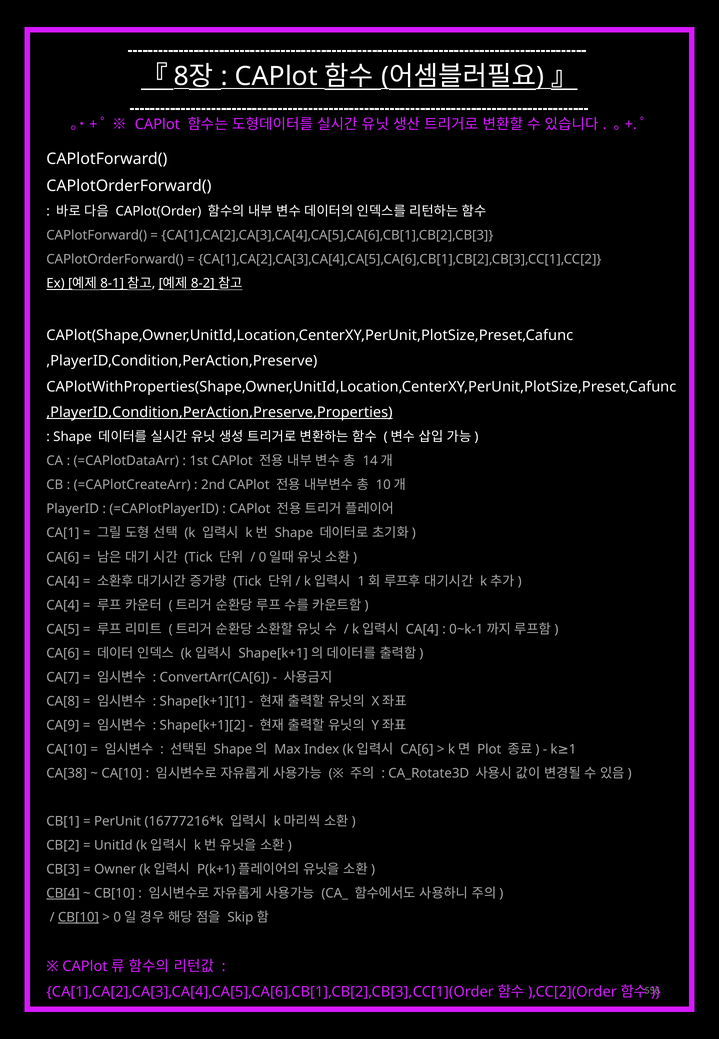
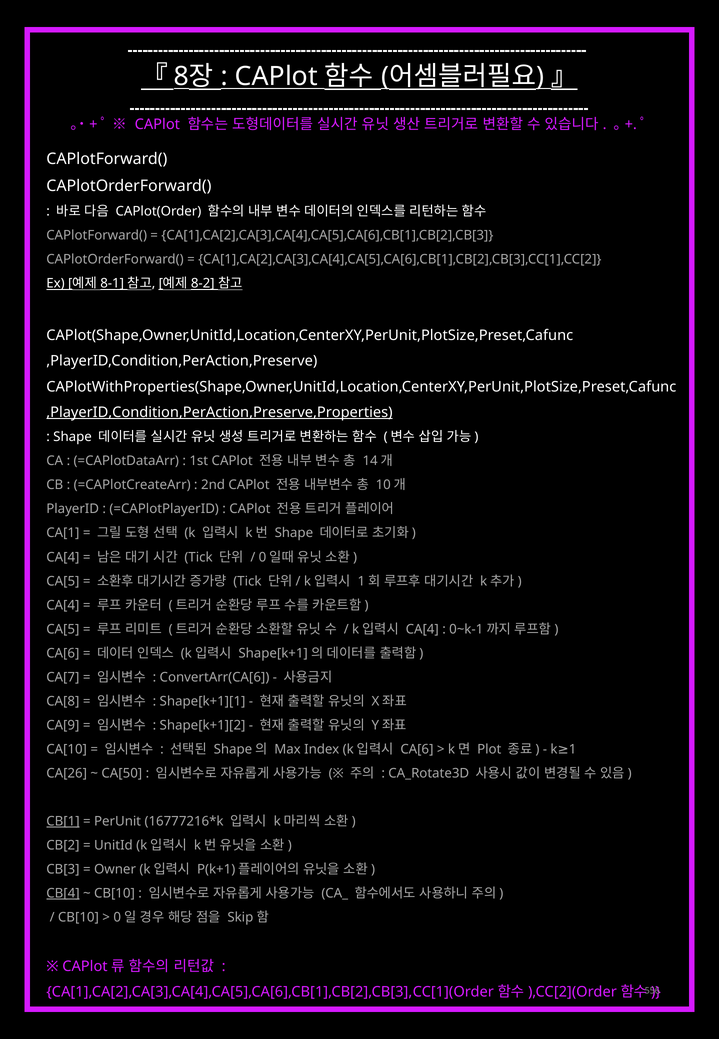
CA[6: CA[6 -> CA[4 (63, 557)
CA[4: CA[4 -> CA[5 (63, 581)
CA[38: CA[38 -> CA[26 (67, 773)
CA[10: CA[10 -> CA[50 (122, 773)
CB[1 underline: none -> present (63, 821)
CB[10 underline: present -> none (78, 917)
